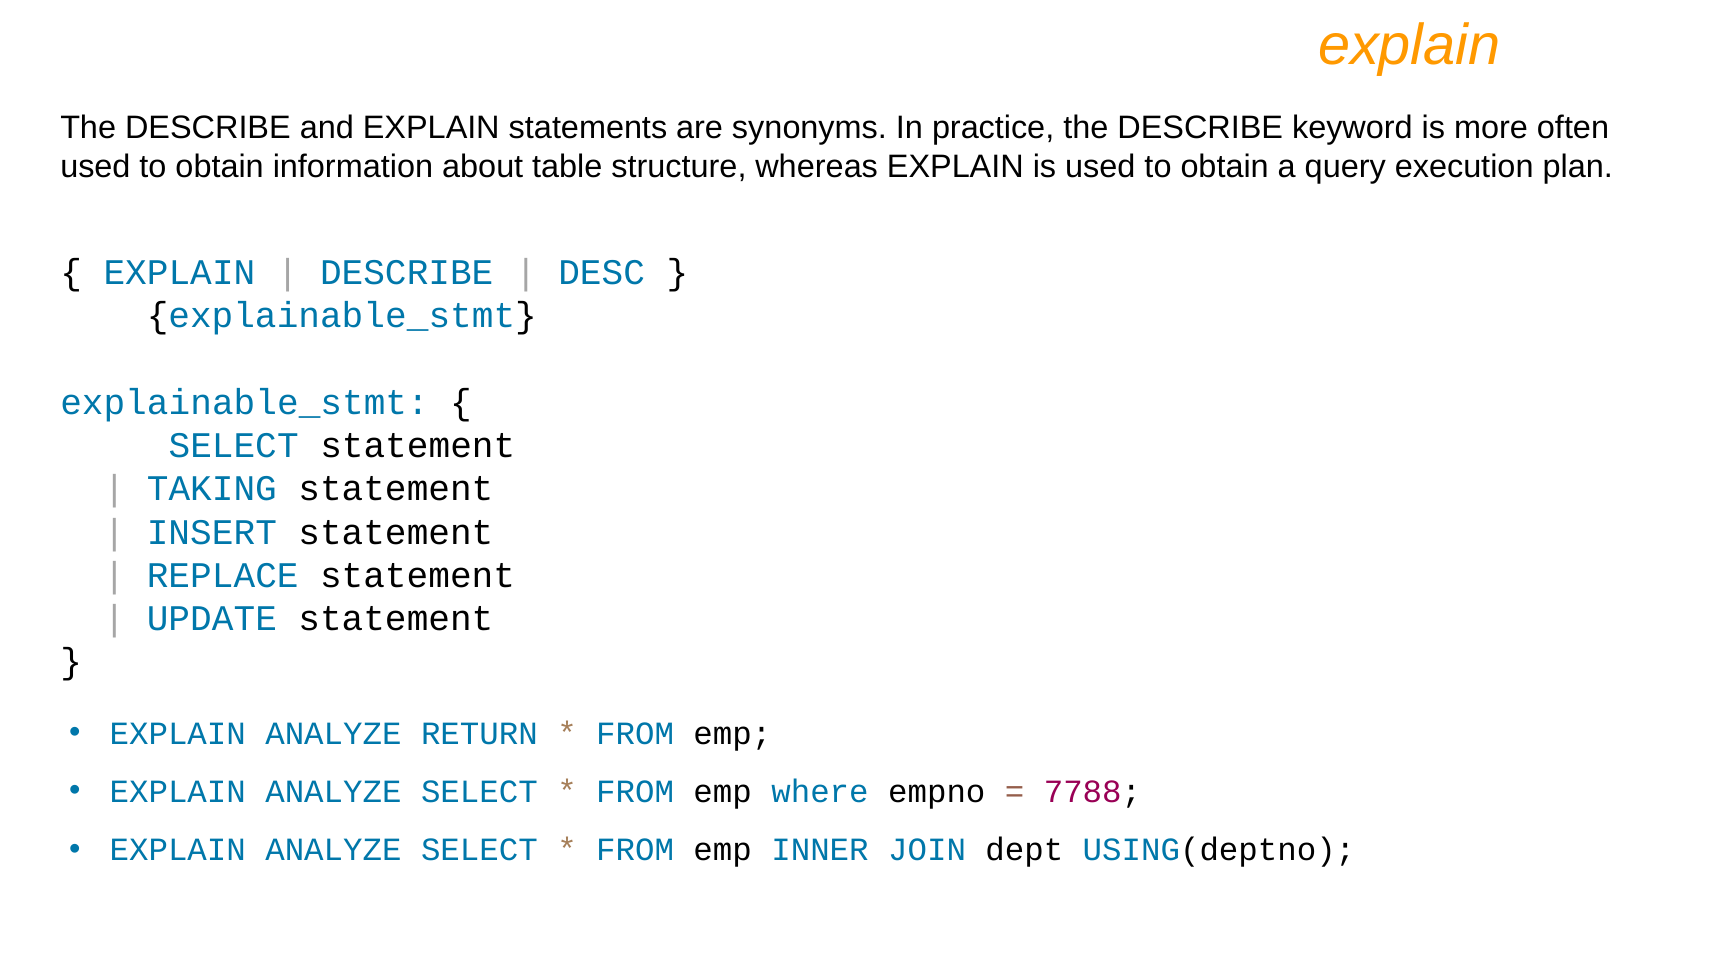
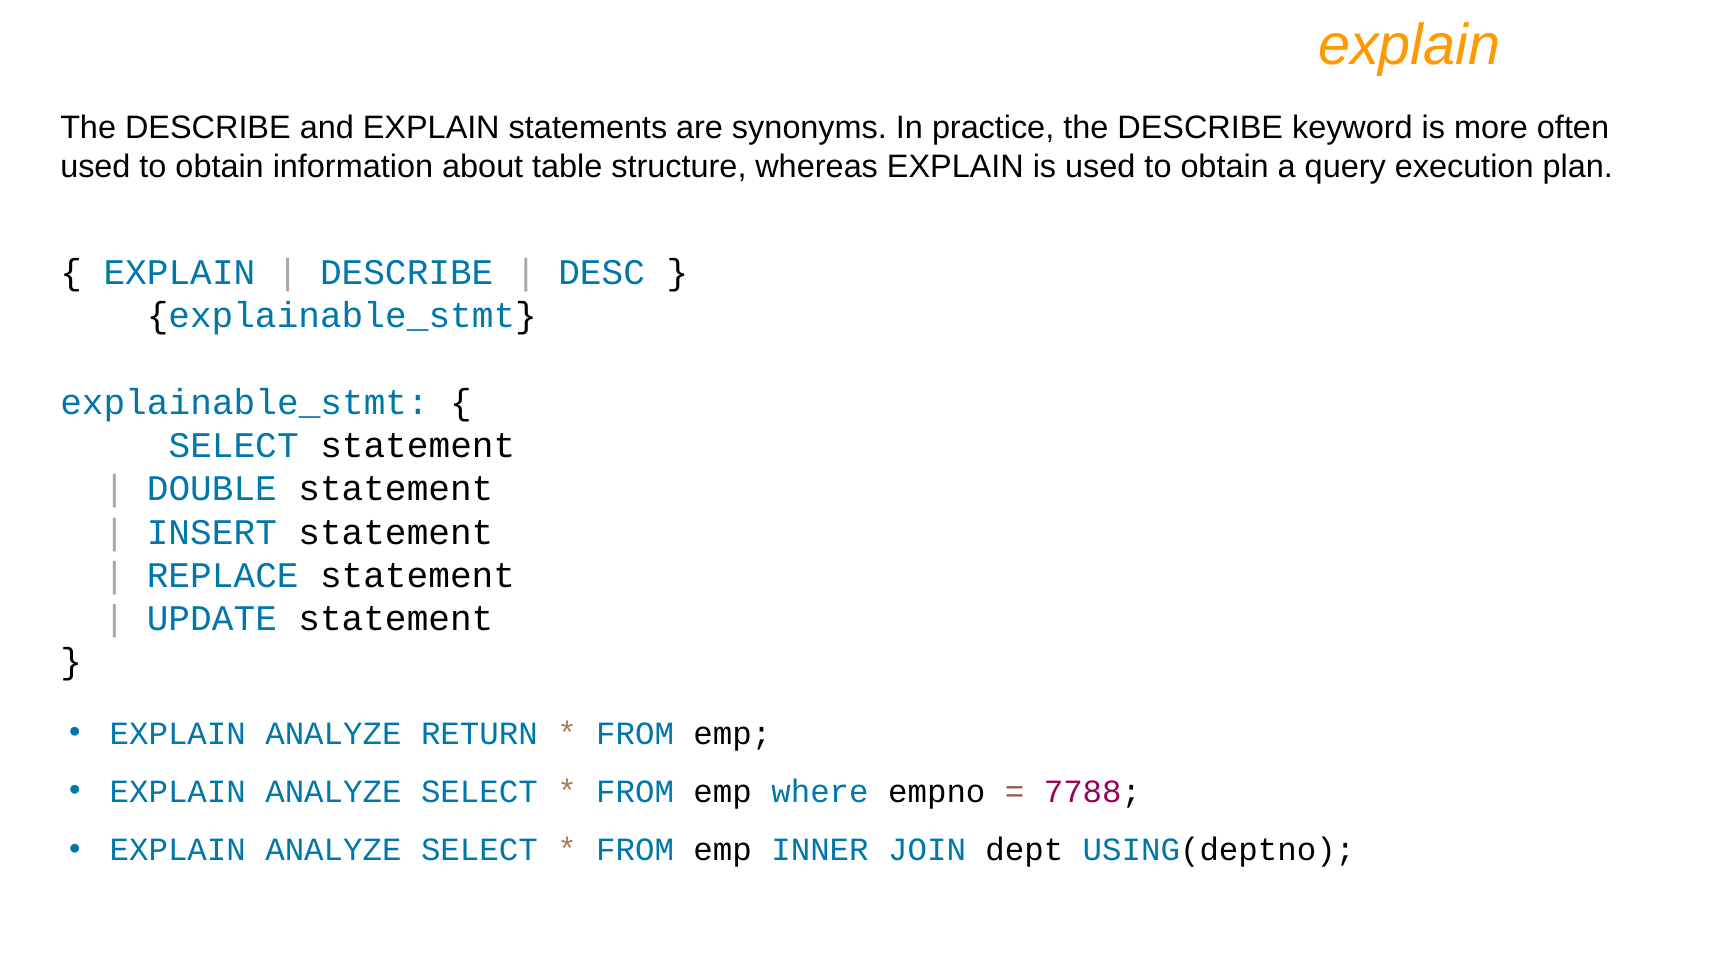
TAKING: TAKING -> DOUBLE (212, 489)
